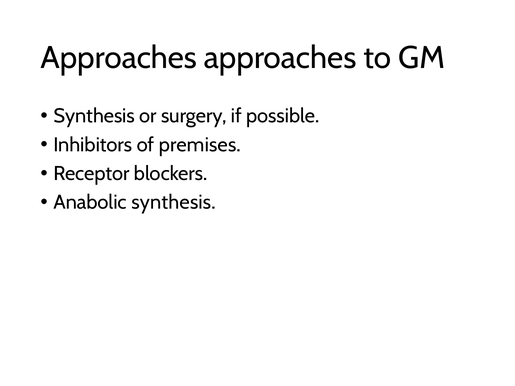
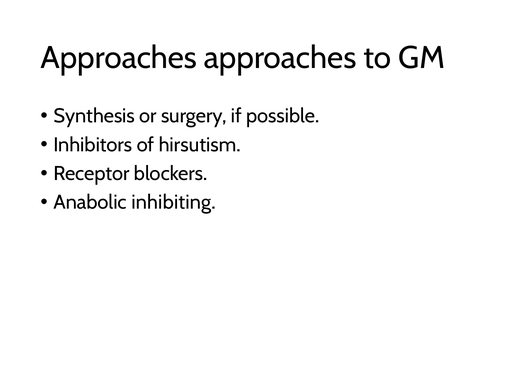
premises: premises -> hirsutism (200, 145)
Anabolic synthesis: synthesis -> inhibiting (173, 202)
